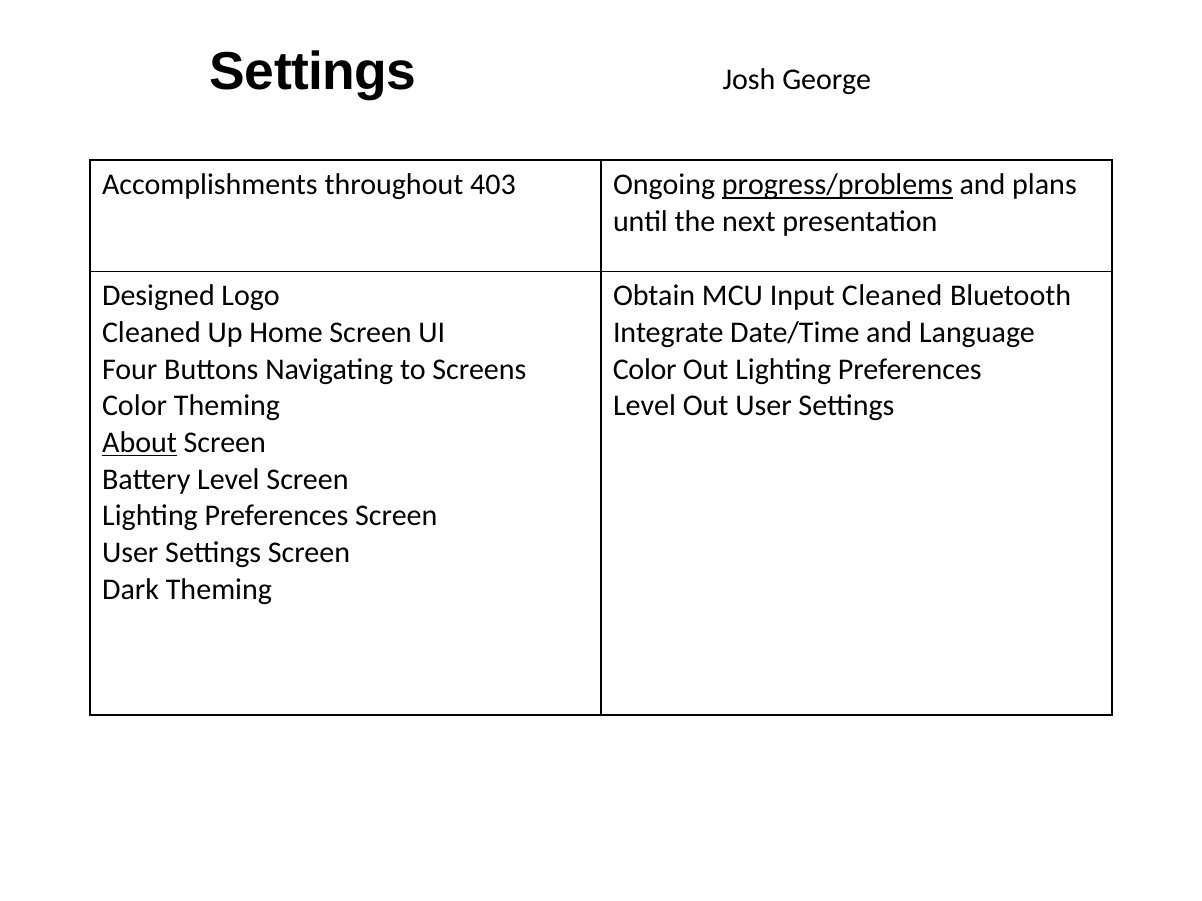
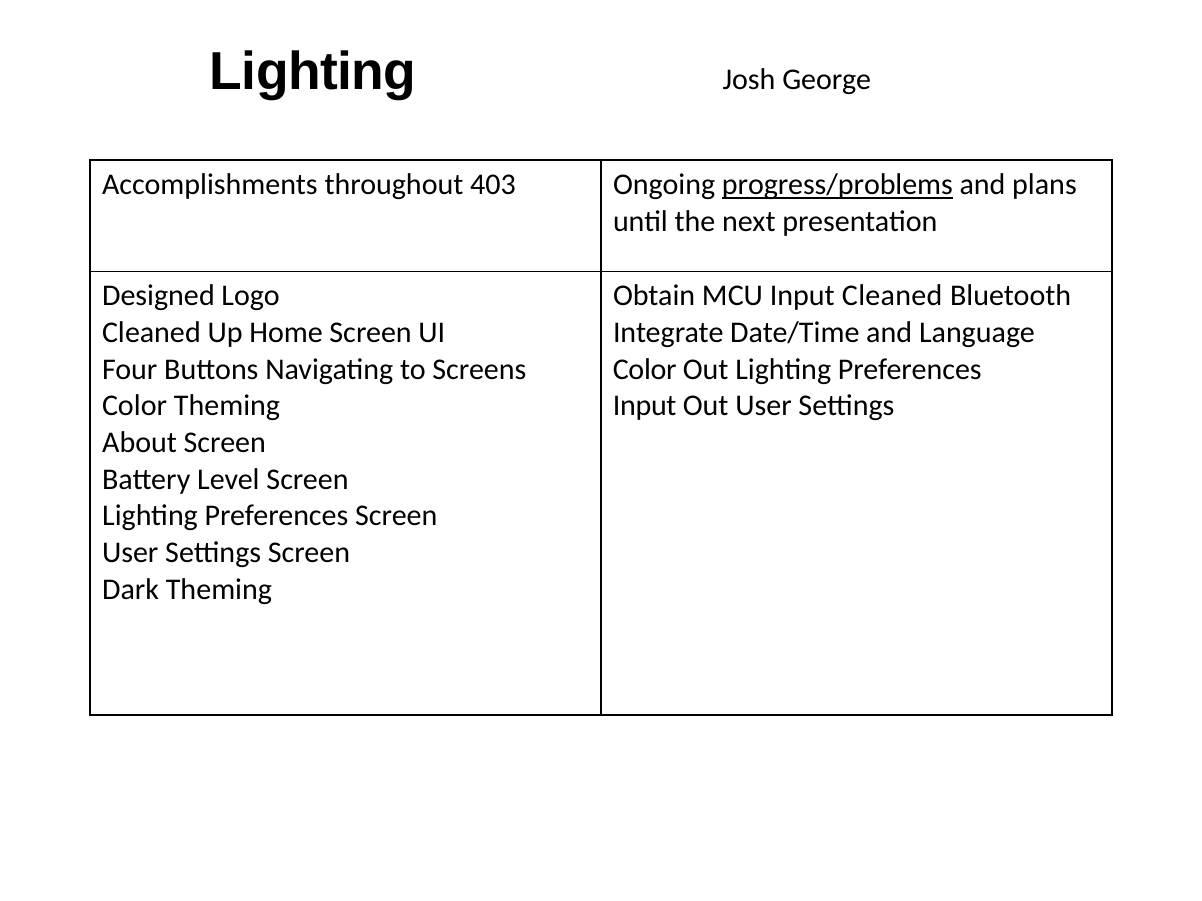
Settings: Settings -> Lighting (313, 72)
Level: Level -> Input (645, 406)
About underline: present -> none (140, 443)
